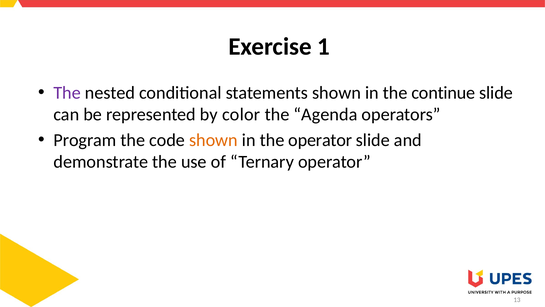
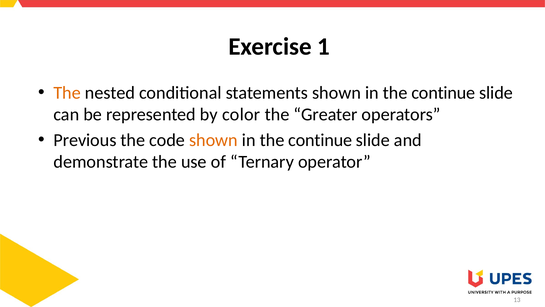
The colour: purple -> orange (67, 93)
Agenda: Agenda -> Greater (326, 114)
Program: Program -> Previous (85, 140)
operator: operator -> continue (320, 140)
